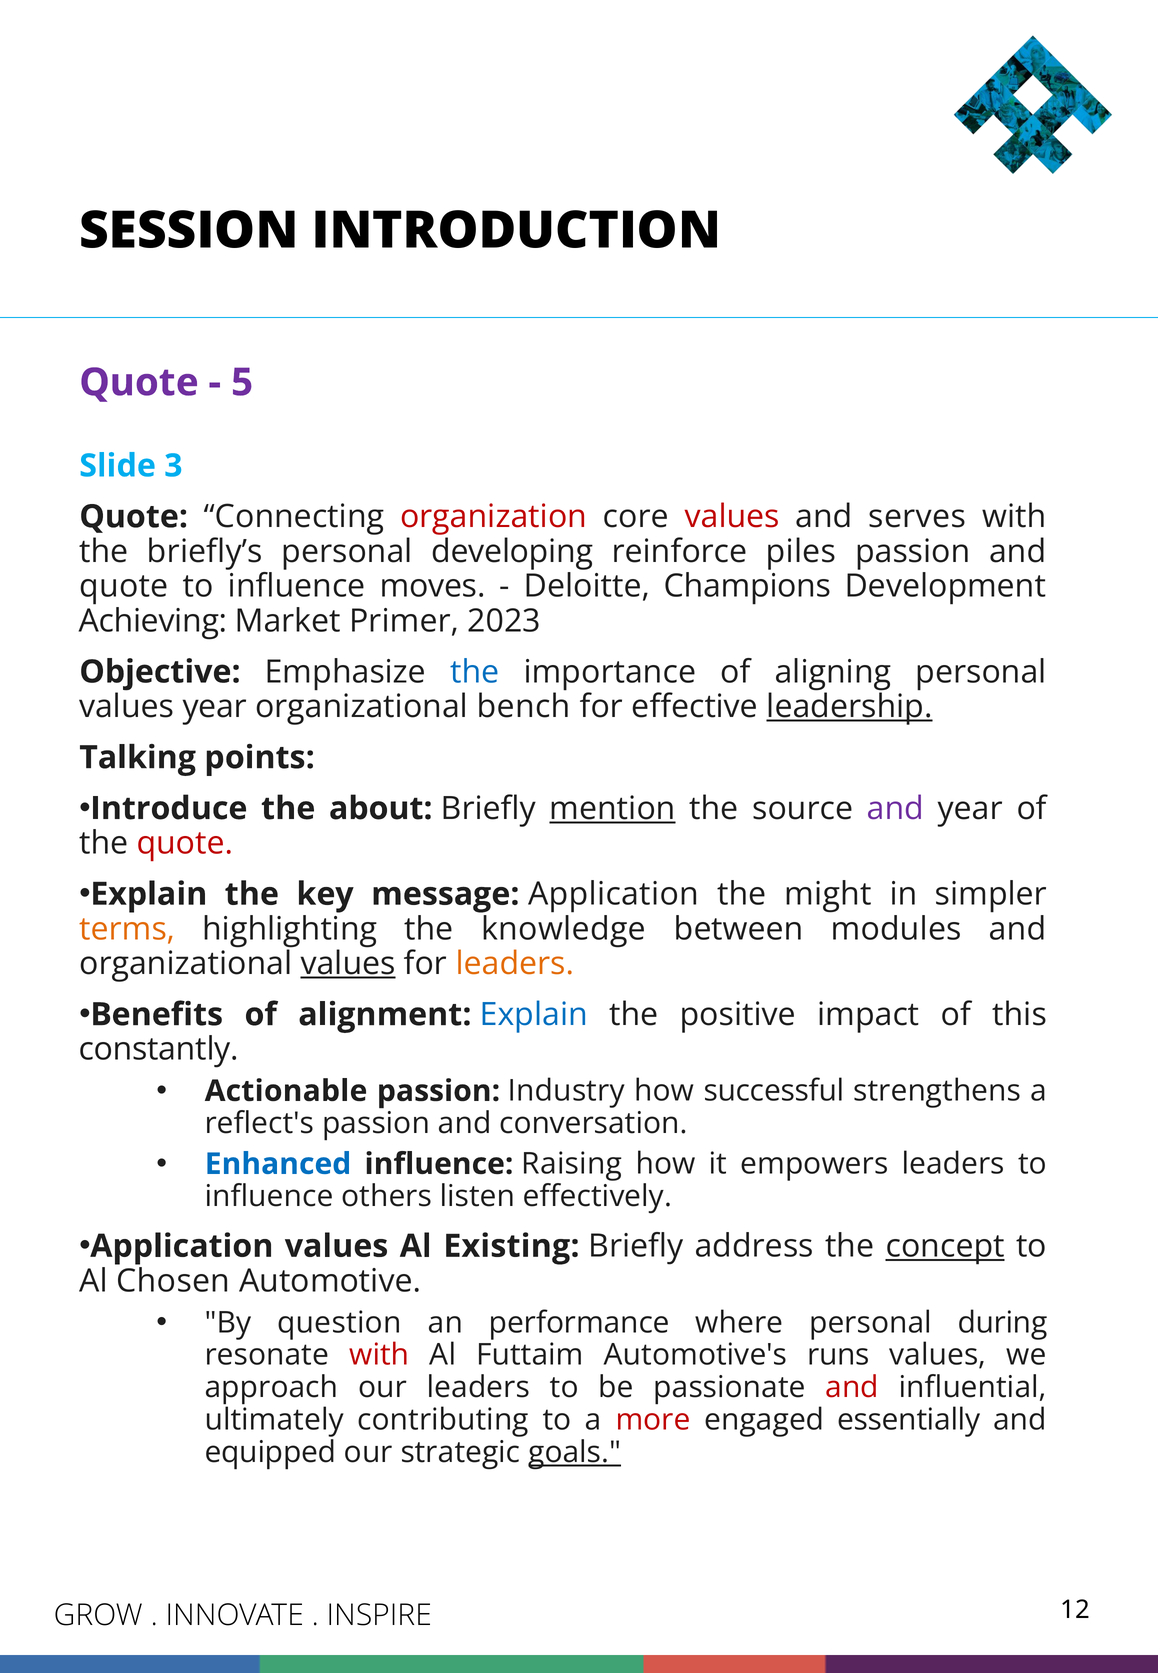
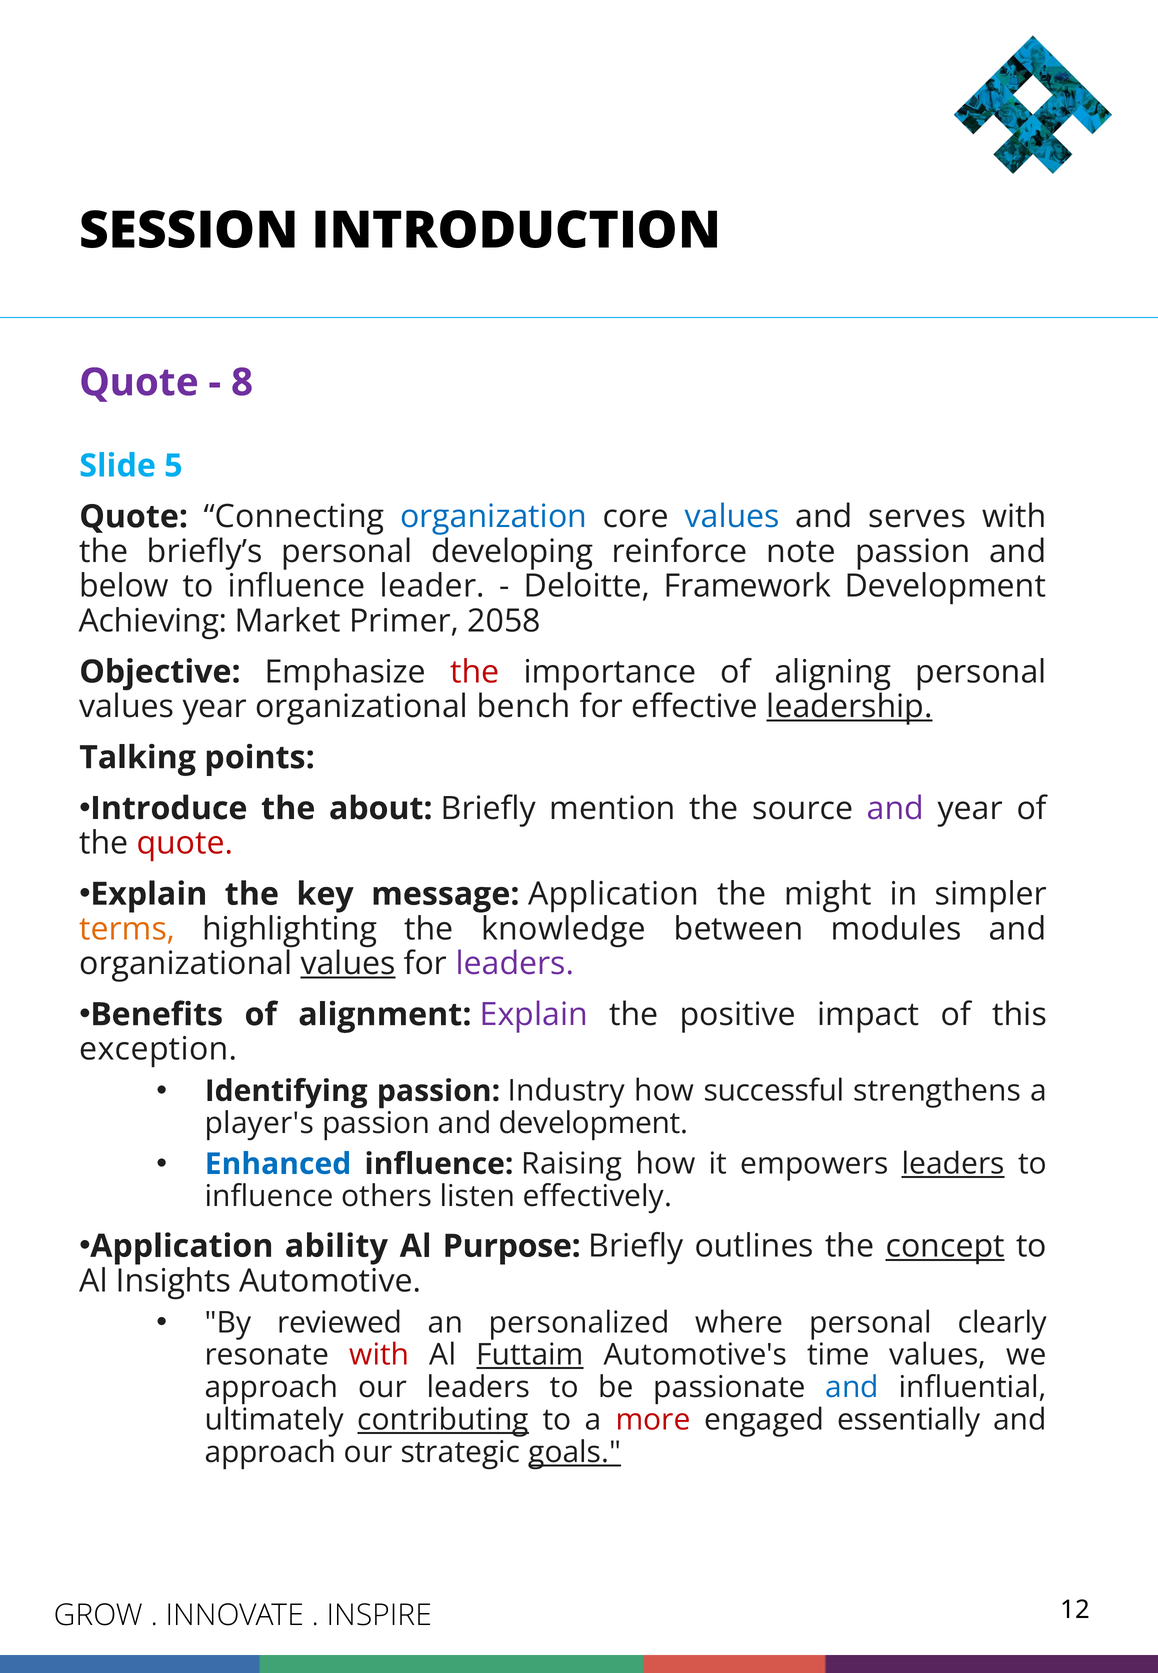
5: 5 -> 8 (242, 382)
3: 3 -> 5 (173, 466)
organization colour: red -> blue (494, 517)
values colour: red -> blue (732, 517)
piles: piles -> note (801, 551)
quote: quote -> below (124, 586)
moves: moves -> leader (432, 586)
Champions: Champions -> Framework (747, 586)
2023: 2023 -> 2058 (504, 621)
the colour: blue -> red (475, 672)
mention underline: present -> none (613, 808)
leaders colour: orange -> purple (515, 964)
Explain colour: blue -> purple (534, 1014)
constantly: constantly -> exception (158, 1049)
Actionable: Actionable -> Identifying (286, 1091)
reflect's: reflect's -> player's (259, 1123)
and conversation: conversation -> development (593, 1123)
leaders underline: none -> present (953, 1164)
Application values: values -> ability (336, 1246)
Existing: Existing -> Purpose (512, 1246)
address: address -> outlines (754, 1246)
Chosen: Chosen -> Insights (173, 1281)
question: question -> reviewed (340, 1322)
performance: performance -> personalized (579, 1322)
during: during -> clearly (1002, 1322)
Futtaim underline: none -> present (530, 1355)
runs: runs -> time (838, 1355)
and colour: red -> blue (852, 1387)
contributing underline: none -> present (443, 1420)
equipped: equipped -> approach (270, 1452)
